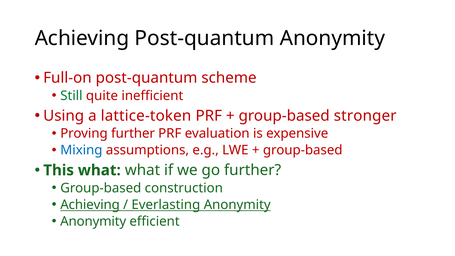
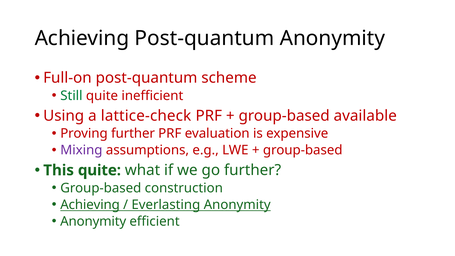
lattice-token: lattice-token -> lattice-check (146, 116)
stronger: stronger -> available (365, 116)
Mixing colour: blue -> purple (81, 150)
This what: what -> quite (99, 170)
